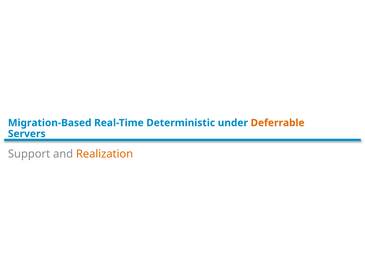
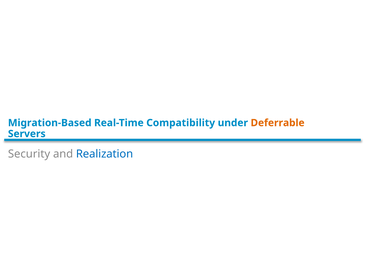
Deterministic: Deterministic -> Compatibility (181, 123)
Support: Support -> Security (29, 154)
Realization colour: orange -> blue (105, 154)
